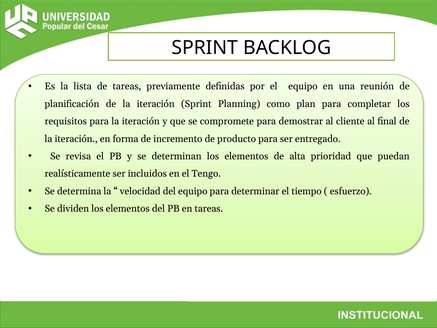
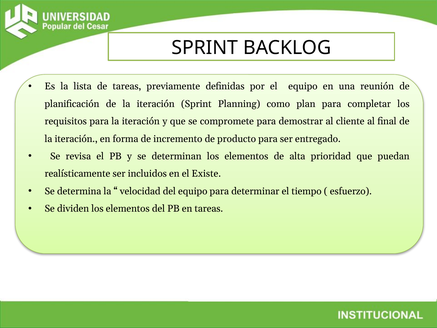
Tengo: Tengo -> Existe (206, 174)
